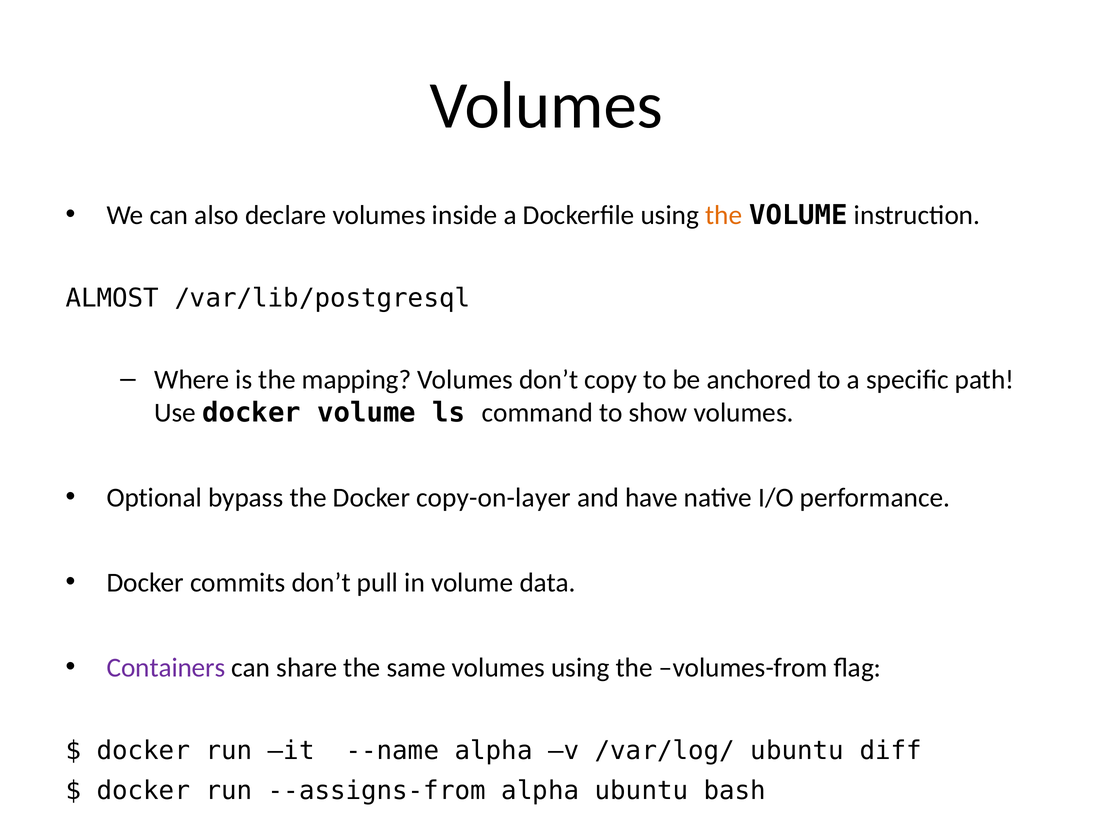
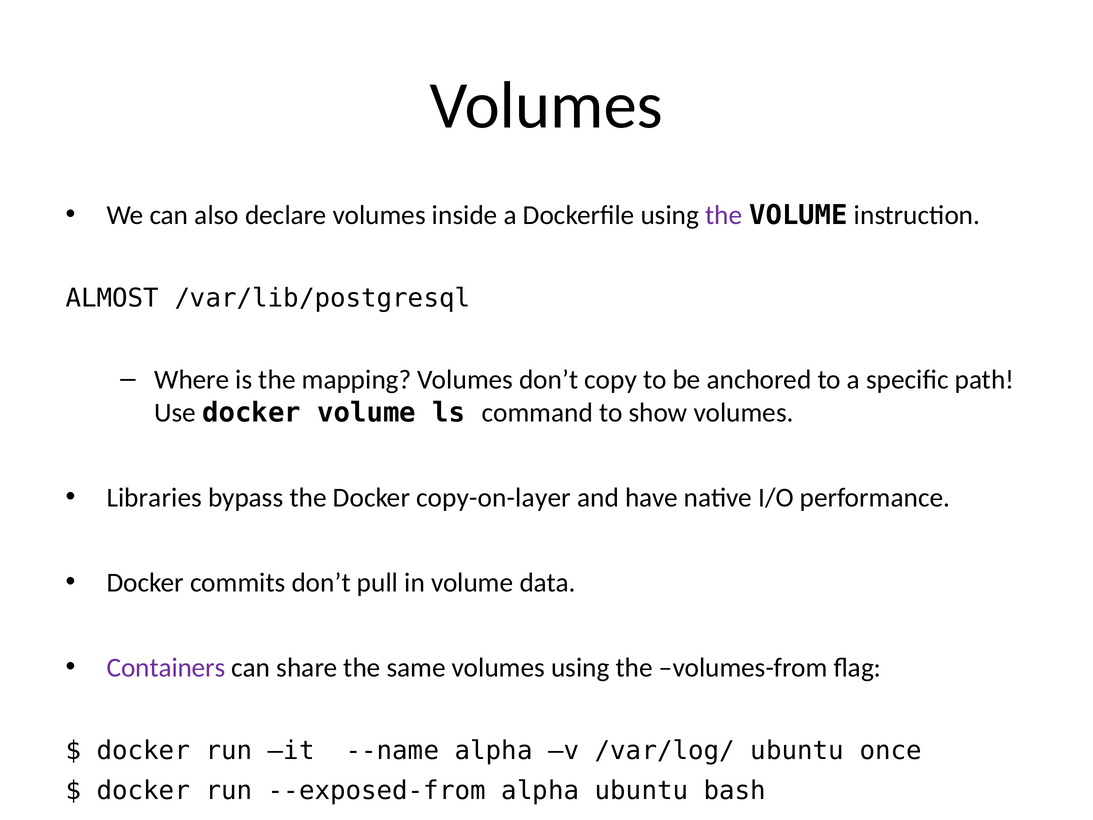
the colour: orange -> purple (724, 215)
Optional: Optional -> Libraries (154, 498)
diff: diff -> once (891, 751)
--assigns-from: --assigns-from -> --exposed-from (377, 790)
